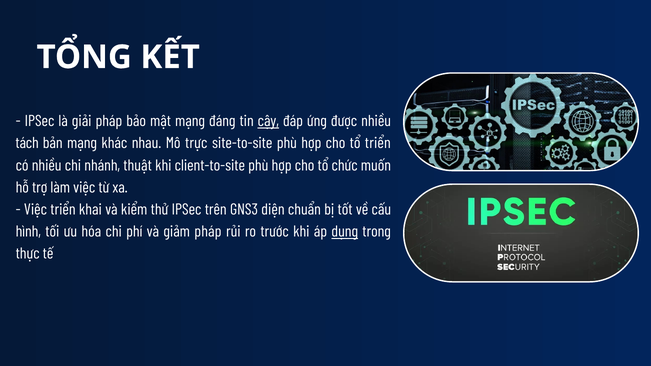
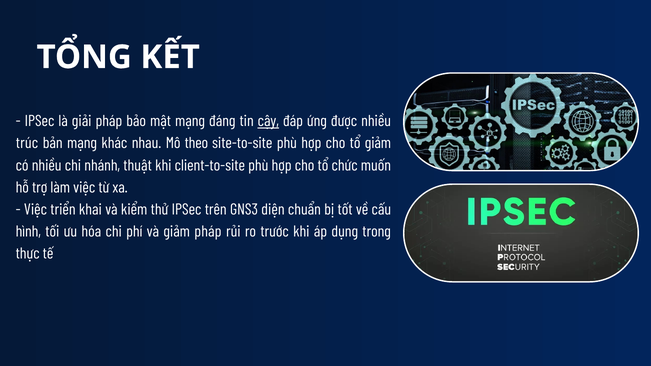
tách: tách -> trúc (27, 143)
trực: trực -> theo (196, 143)
tổ triển: triển -> giảm (378, 143)
dụng underline: present -> none (345, 232)
